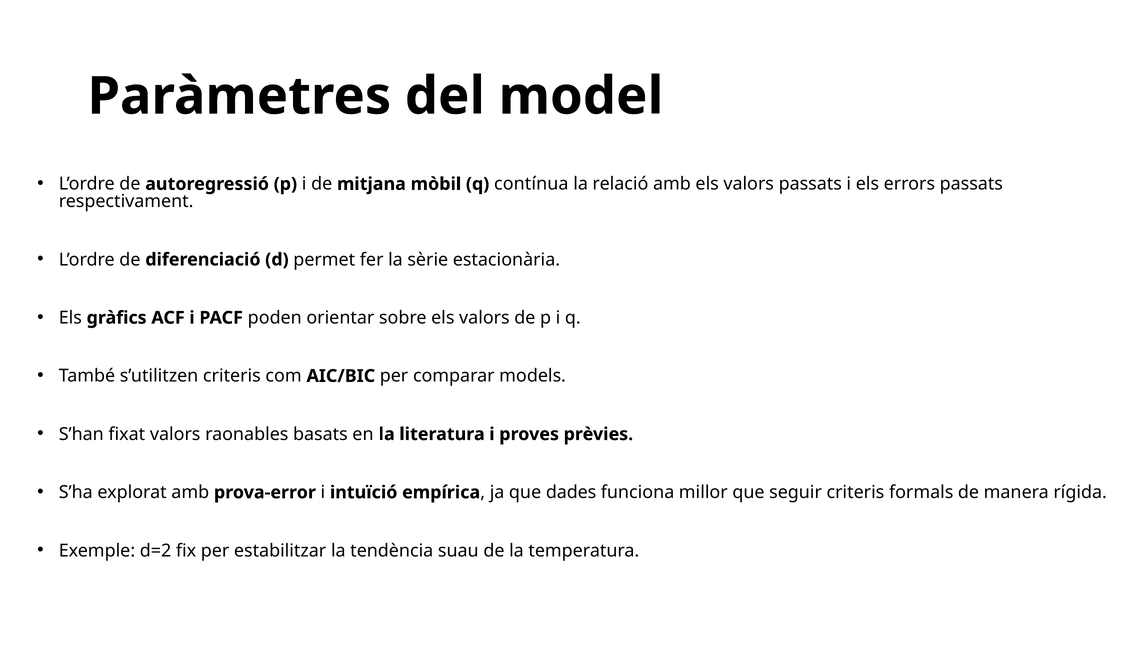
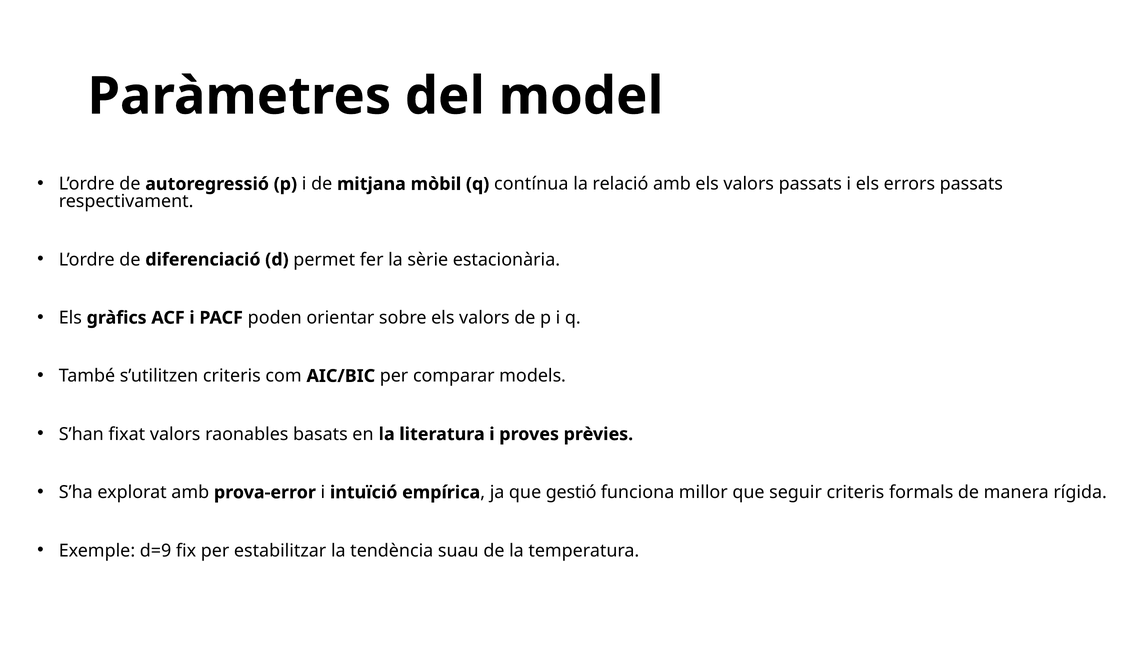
dades: dades -> gestió (571, 493)
d=2: d=2 -> d=9 (156, 551)
